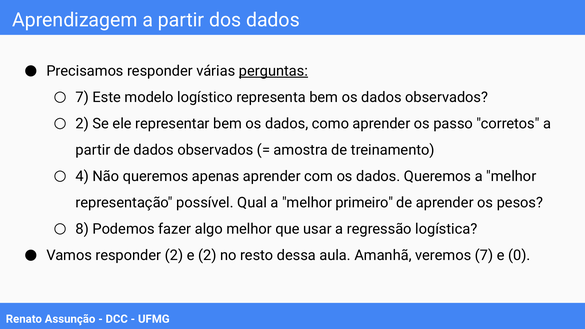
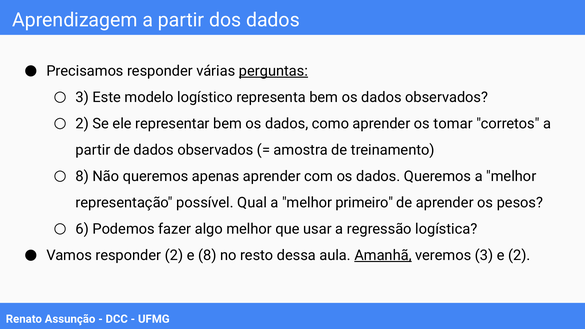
7: 7 -> 3 (82, 97)
passo: passo -> tomar (453, 124)
4: 4 -> 8 (82, 176)
8: 8 -> 6 (82, 229)
e 2: 2 -> 8 (207, 255)
Amanhã underline: none -> present (383, 255)
veremos 7: 7 -> 3 (484, 255)
e 0: 0 -> 2 (519, 255)
